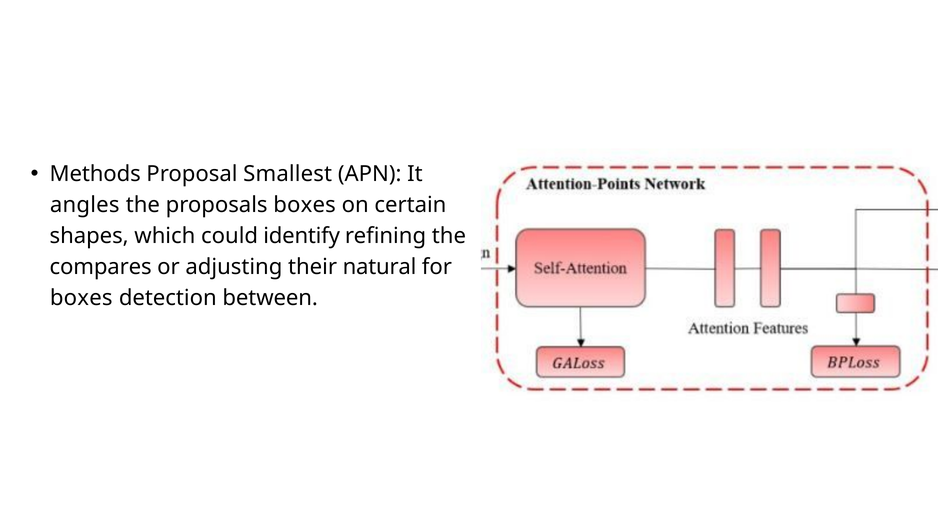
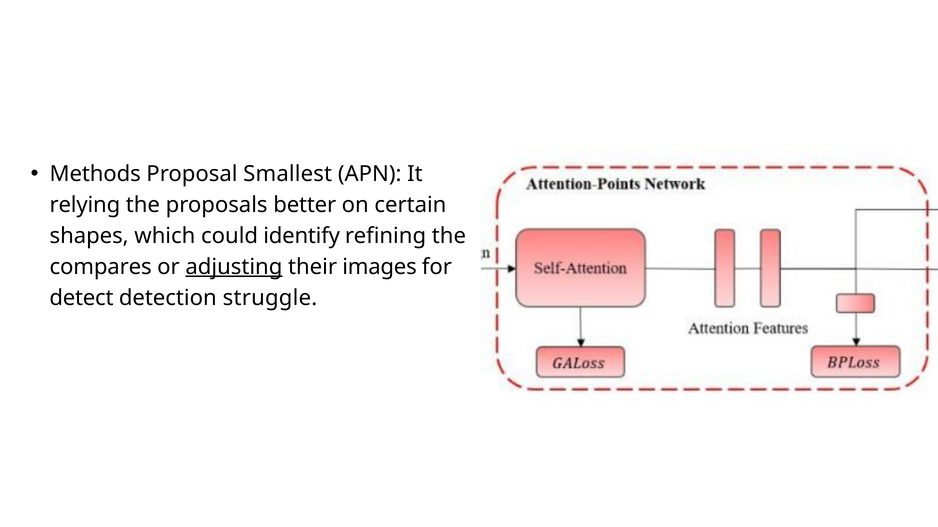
angles: angles -> relying (85, 205)
proposals boxes: boxes -> better (305, 205)
adjusting underline: none -> present (234, 267)
natural: natural -> images (380, 267)
boxes: boxes -> detect (81, 298)
between: between -> struggle (270, 298)
